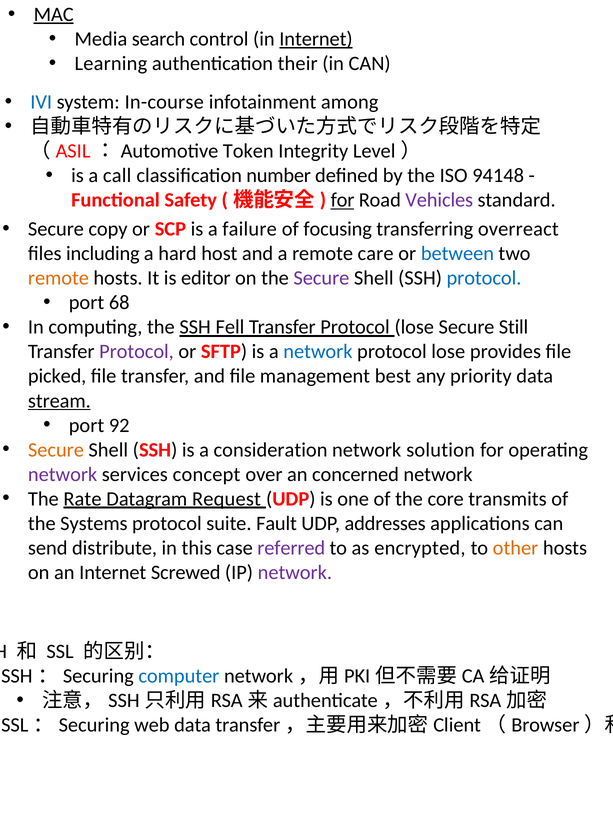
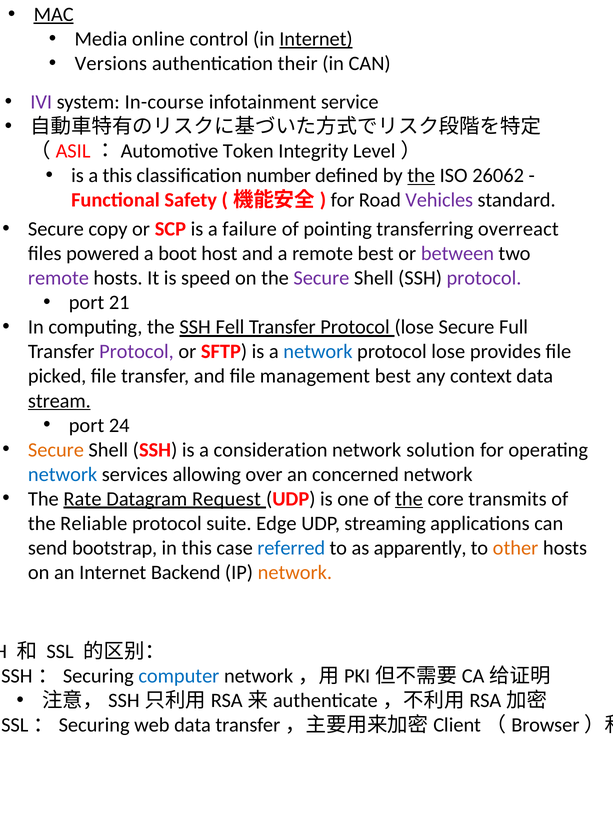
search: search -> online (158, 39)
Learning: Learning -> Versions (111, 63)
IVI colour: blue -> purple (41, 102)
among: among -> service (350, 102)
a call: call -> this (117, 176)
the underline: none -> present (421, 176)
94148: 94148 -> 26062 (498, 176)
for underline: present -> none (343, 200)
focusing: focusing -> pointing (338, 229)
including: including -> powered (103, 254)
hard: hard -> boot (178, 254)
remote care: care -> best (376, 254)
between colour: blue -> purple (457, 254)
remote colour: orange -> purple (58, 278)
editor: editor -> speed (206, 278)
protocol colour: blue -> purple (484, 278)
68: 68 -> 21 (119, 303)
Still: Still -> Full (514, 327)
priority: priority -> context (481, 376)
92: 92 -> 24 (119, 425)
network colour: purple -> blue (63, 474)
concept: concept -> allowing (207, 474)
the underline: none -> present (409, 499)
Systems: Systems -> Reliable (94, 524)
Fault: Fault -> Edge (276, 524)
addresses: addresses -> streaming (385, 524)
distribute: distribute -> bootstrap (115, 548)
referred colour: purple -> blue (291, 548)
encrypted: encrypted -> apparently (420, 548)
Screwed: Screwed -> Backend (186, 573)
network colour: purple -> orange (295, 573)
